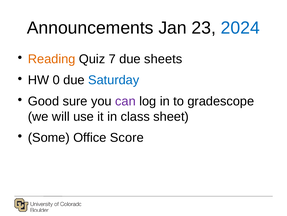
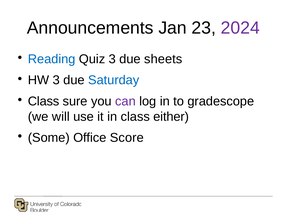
2024 colour: blue -> purple (240, 28)
Reading colour: orange -> blue (52, 59)
Quiz 7: 7 -> 3 (112, 59)
HW 0: 0 -> 3 (56, 80)
Good: Good -> Class (44, 101)
sheet: sheet -> either (171, 116)
